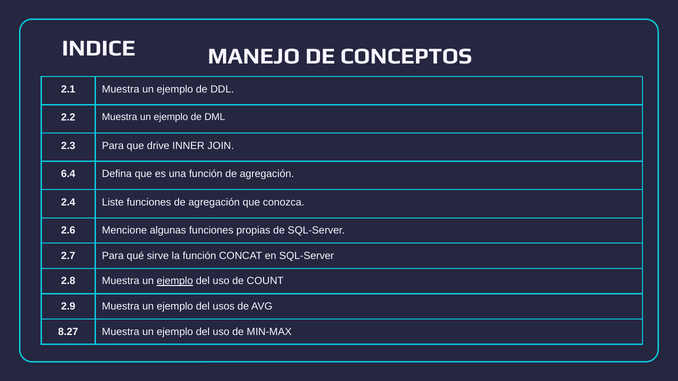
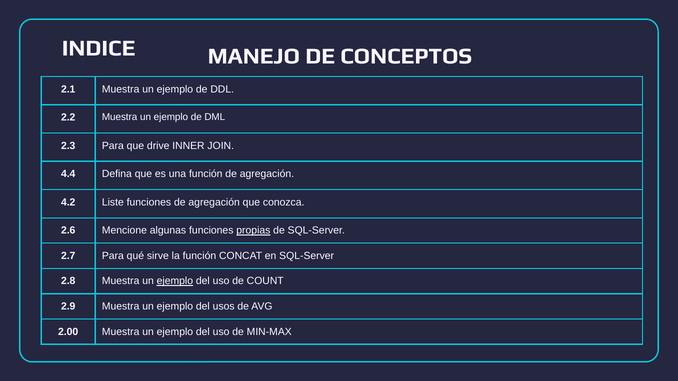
6.4: 6.4 -> 4.4 (68, 174)
2.4: 2.4 -> 4.2 (68, 203)
propias underline: none -> present (253, 231)
8.27: 8.27 -> 2.00 (68, 332)
